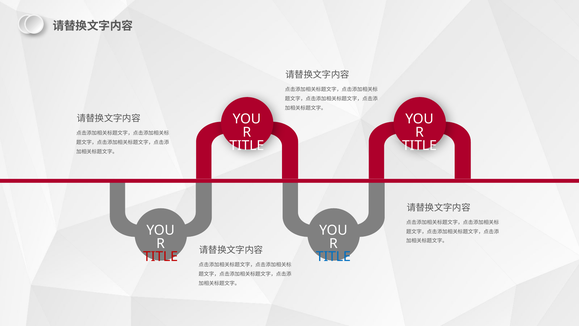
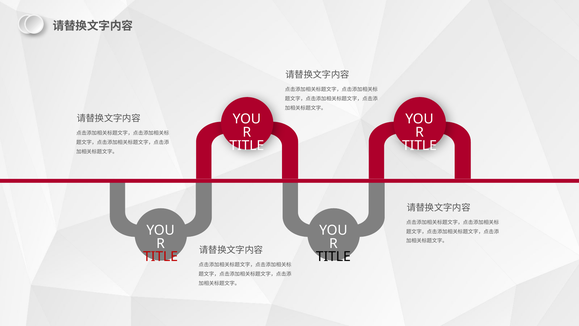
TITLE colour: blue -> black (333, 256)
